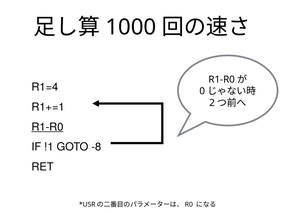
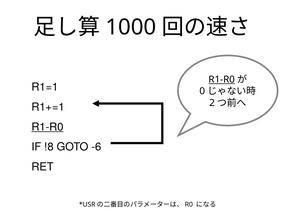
R1-R0 underline: none -> present (222, 80)
R1=4: R1=4 -> R1=1 (45, 87)
!1: !1 -> !8 (49, 147)
-8: -8 -> -6 (96, 147)
